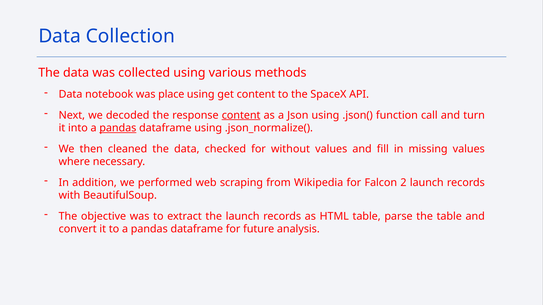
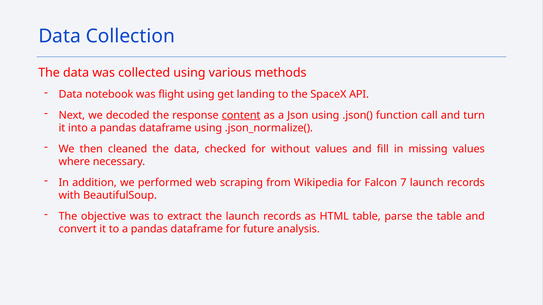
place: place -> flight (171, 95)
get content: content -> landing (256, 95)
pandas underline: present -> none (118, 128)
2: 2 -> 7 (403, 183)
